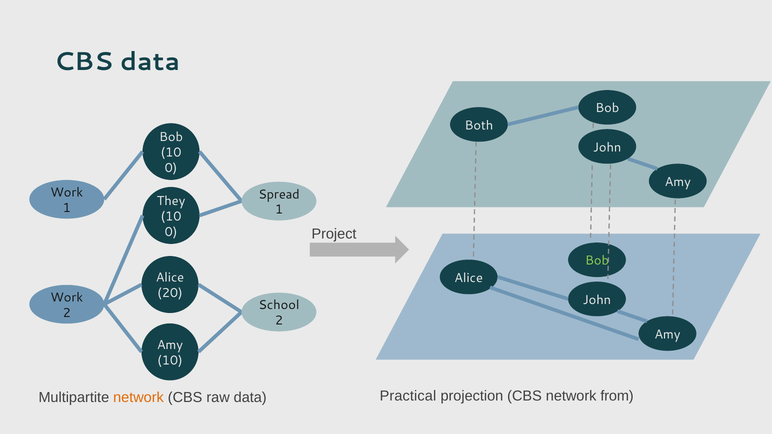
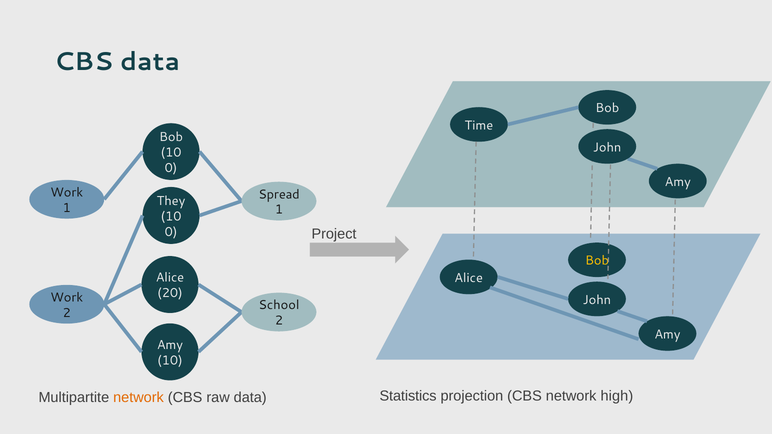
Both: Both -> Time (479, 125)
Bob colour: light green -> yellow (597, 261)
Practical: Practical -> Statistics (408, 396)
from: from -> high (617, 396)
